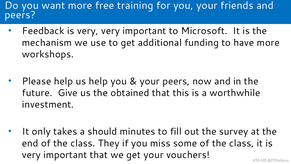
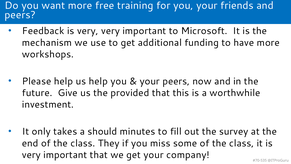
obtained: obtained -> provided (130, 93)
vouchers: vouchers -> company (188, 155)
